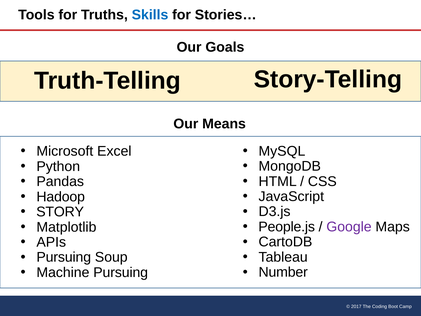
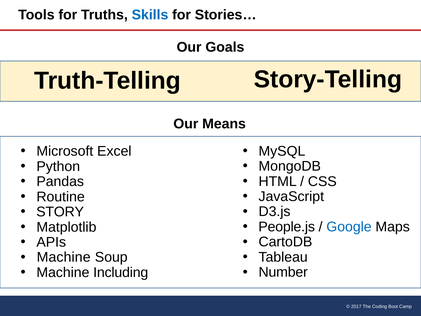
Hadoop: Hadoop -> Routine (61, 197)
Google colour: purple -> blue (349, 227)
Pursuing: Pursuing -> Machine (64, 257)
Machine Pursuing: Pursuing -> Including (121, 272)
